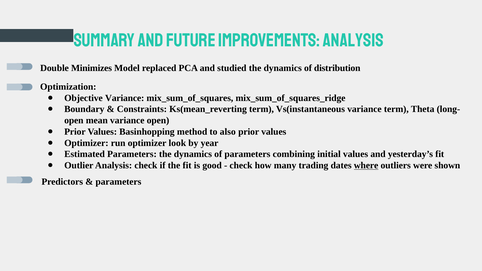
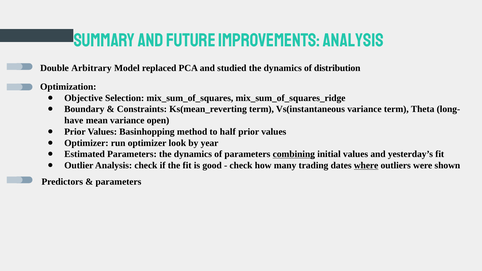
Minimizes: Minimizes -> Arbitrary (91, 68)
Objective Variance: Variance -> Selection (125, 98)
open: open -> have (74, 120)
also: also -> half (228, 132)
combining underline: none -> present (294, 154)
